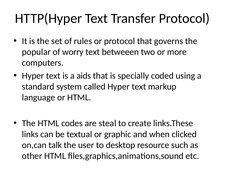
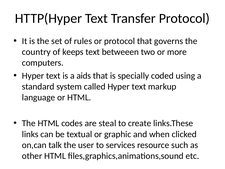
popular: popular -> country (36, 52)
worry: worry -> keeps (73, 52)
desktop: desktop -> services (121, 145)
